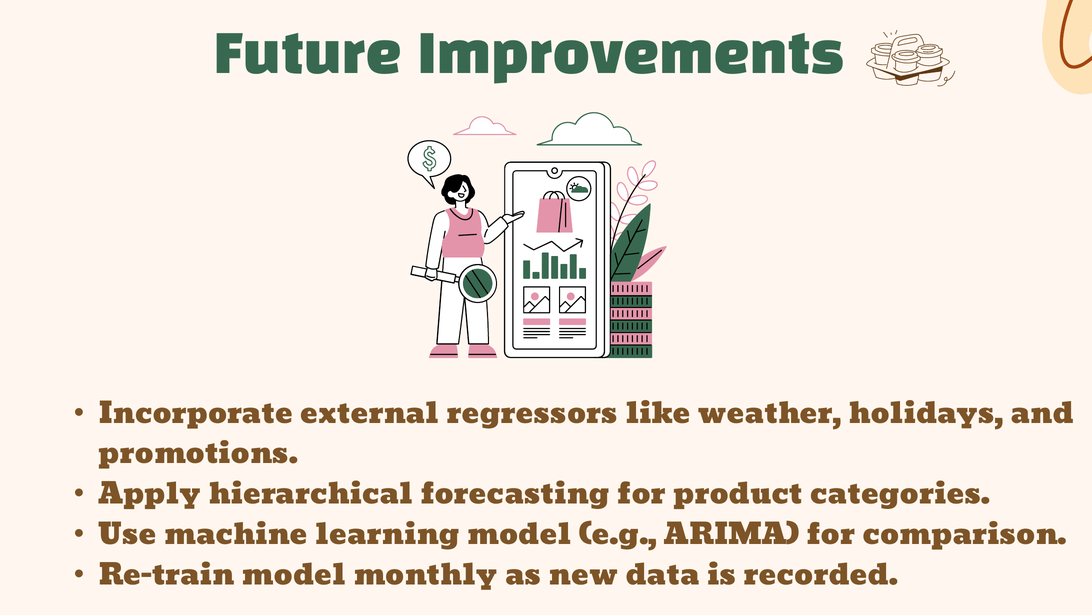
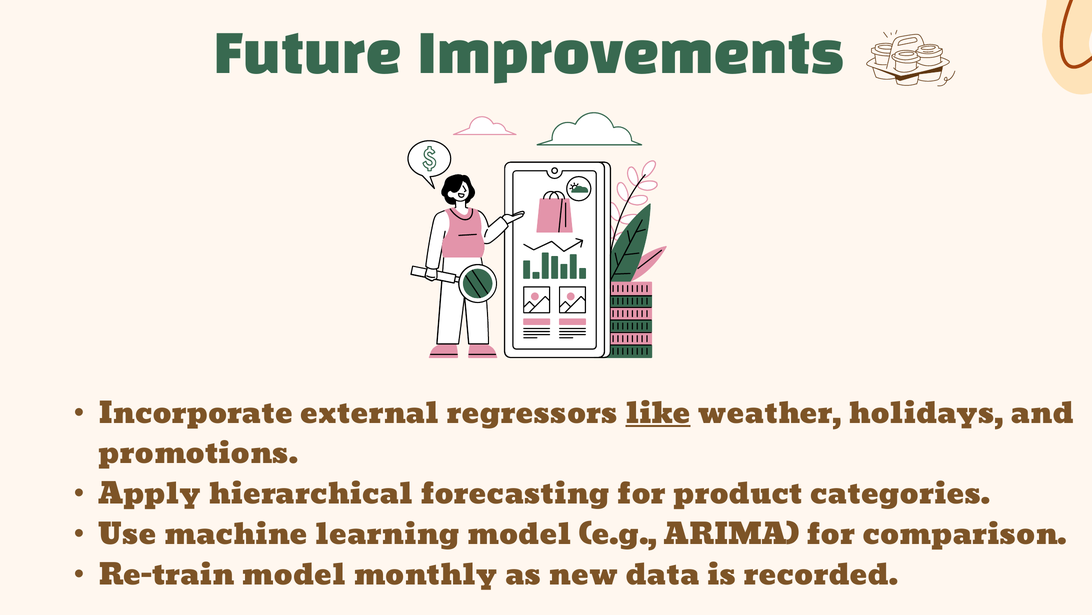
like underline: none -> present (658, 413)
